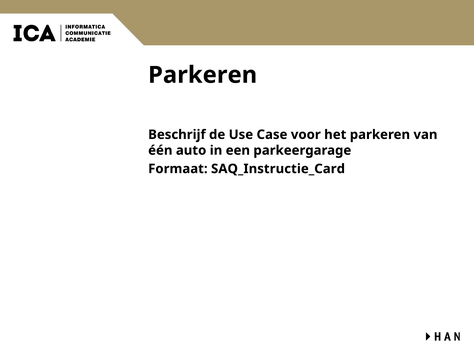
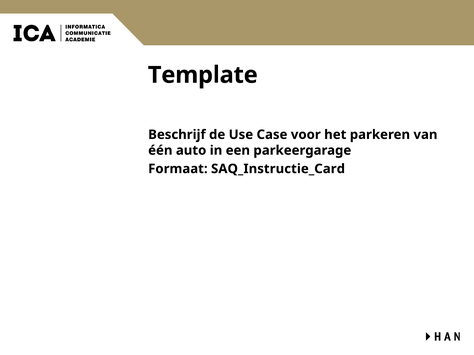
Parkeren: Parkeren -> Template (203, 75)
